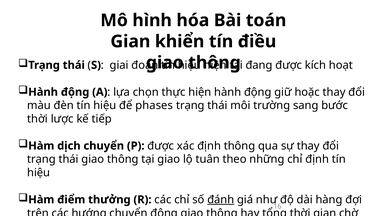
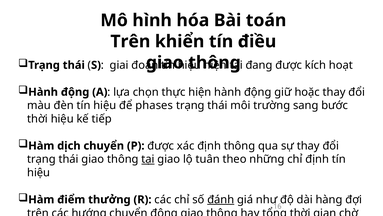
Gian: Gian -> Trên (130, 41)
thời lược: lược -> hiệu (62, 119)
tại underline: none -> present (148, 159)
